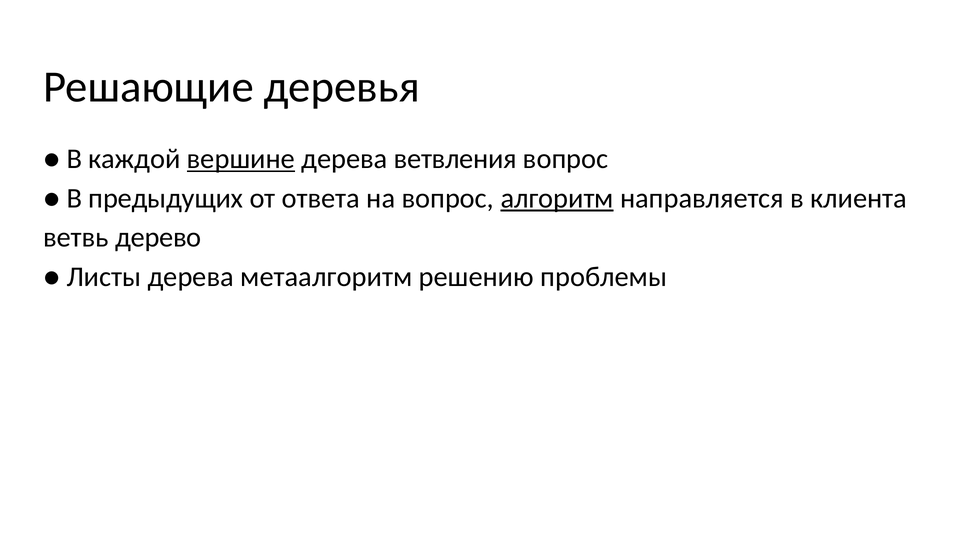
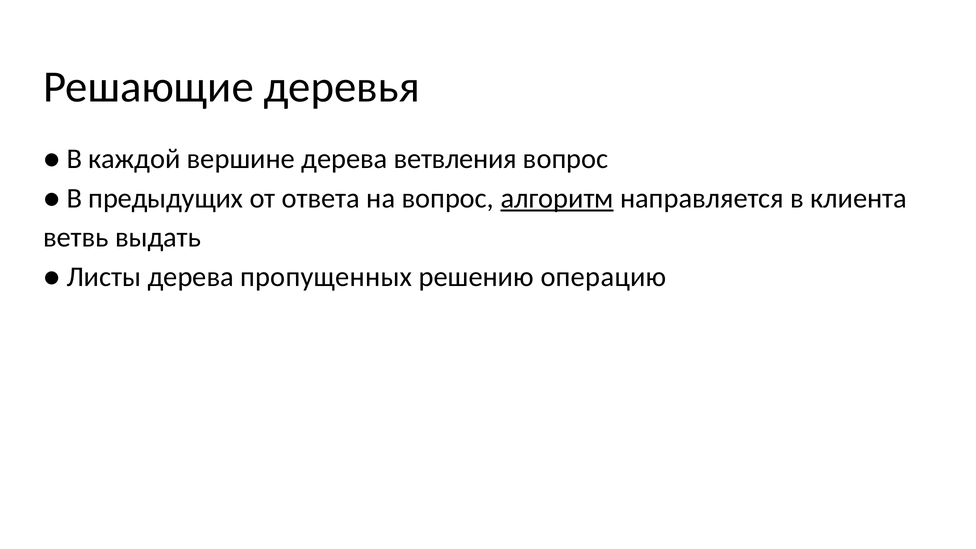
вершине underline: present -> none (241, 159)
дерево: дерево -> выдать (158, 238)
метаалгоритм: метаалгоритм -> пропущенных (326, 277)
проблемы: проблемы -> операцию (604, 277)
